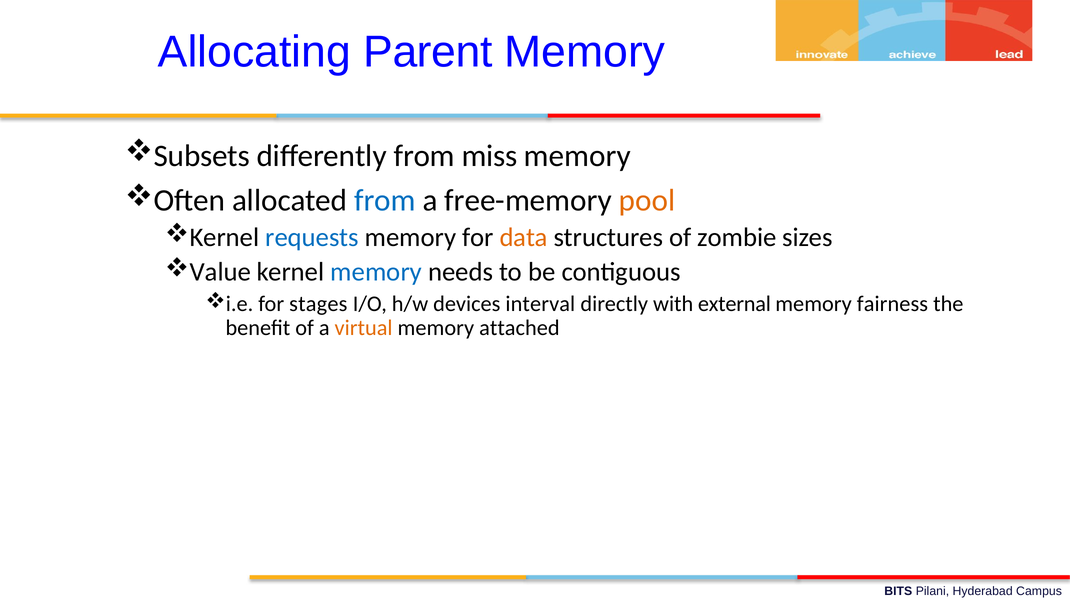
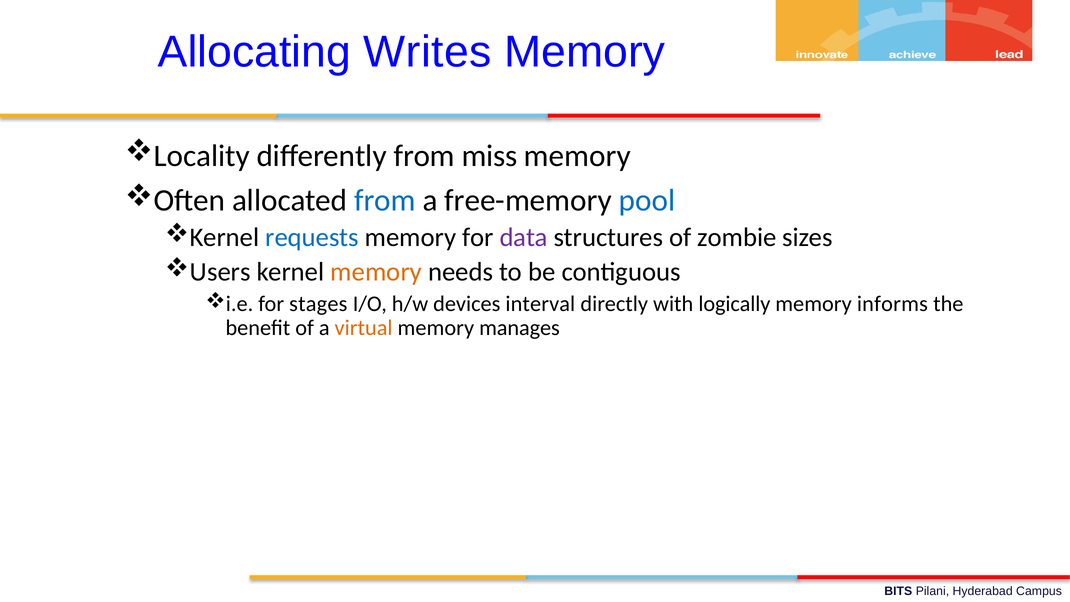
Parent: Parent -> Writes (427, 52)
Subsets: Subsets -> Locality (202, 156)
pool colour: orange -> blue (647, 201)
data colour: orange -> purple (524, 237)
Value: Value -> Users (220, 272)
memory colour: blue -> orange (376, 272)
external: external -> logically (734, 304)
fairness: fairness -> informs (892, 304)
attached: attached -> manages (519, 328)
